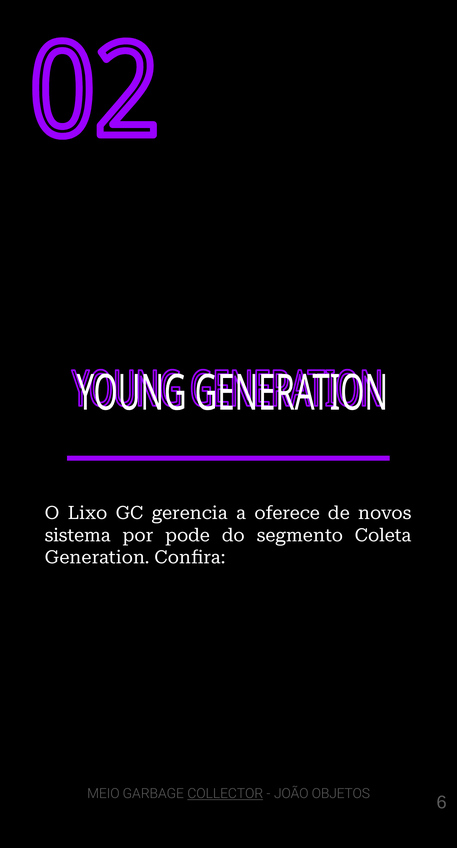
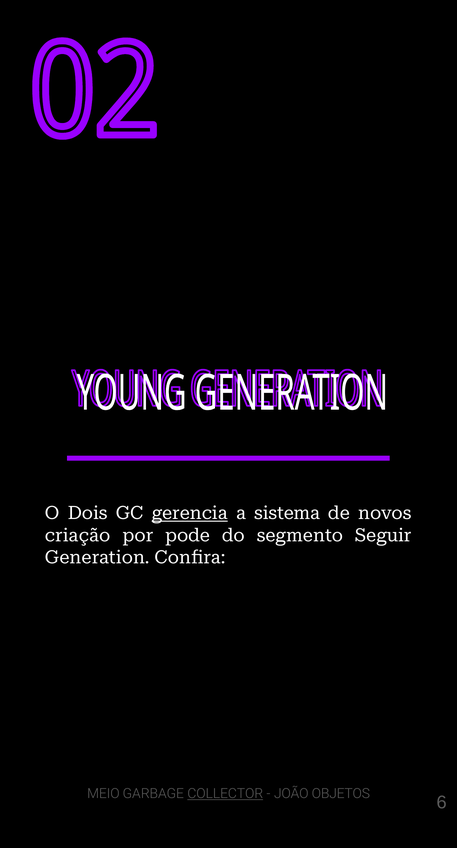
Lixo: Lixo -> Dois (88, 514)
gerencia underline: none -> present (190, 514)
oferece: oferece -> sistema (287, 514)
sistema: sistema -> criação (78, 536)
Coleta: Coleta -> Seguir (383, 536)
